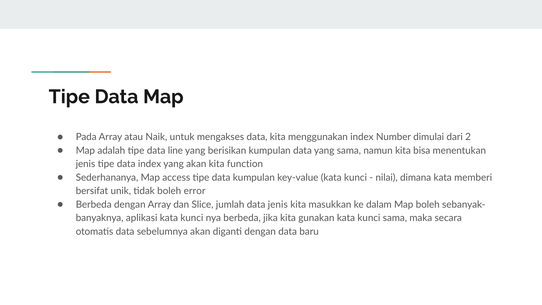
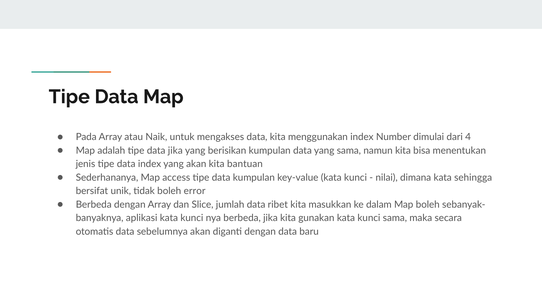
2: 2 -> 4 (468, 137)
data line: line -> jika (175, 150)
function: function -> bantuan (245, 164)
memberi: memberi -> sehingga (473, 177)
data jenis: jenis -> ribet (278, 204)
